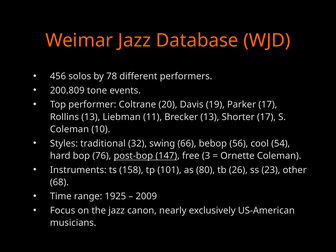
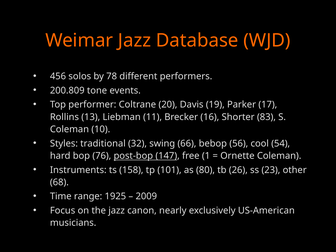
Brecker 13: 13 -> 16 (210, 117)
Shorter 17: 17 -> 83 (266, 117)
3: 3 -> 1 (206, 156)
